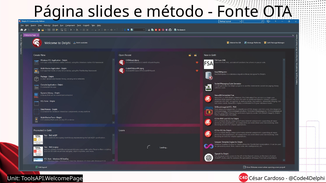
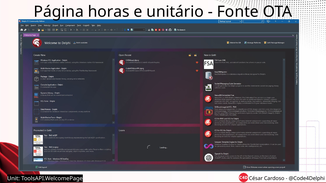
slides: slides -> horas (109, 12)
método: método -> unitário (175, 12)
